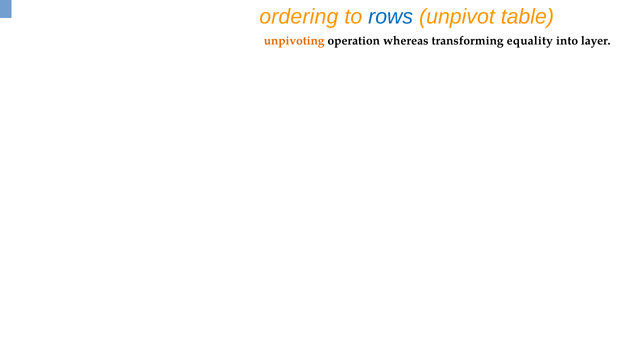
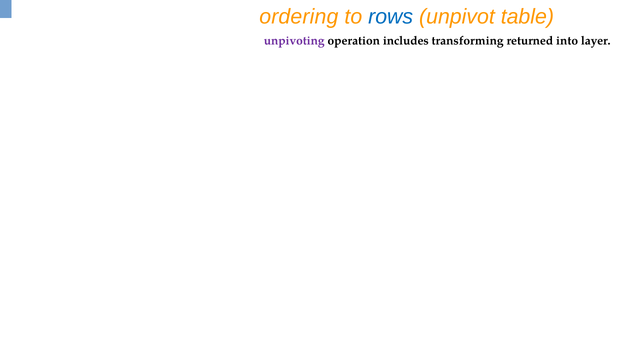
unpivoting colour: orange -> purple (294, 41)
whereas: whereas -> includes (406, 41)
equality: equality -> returned (530, 41)
